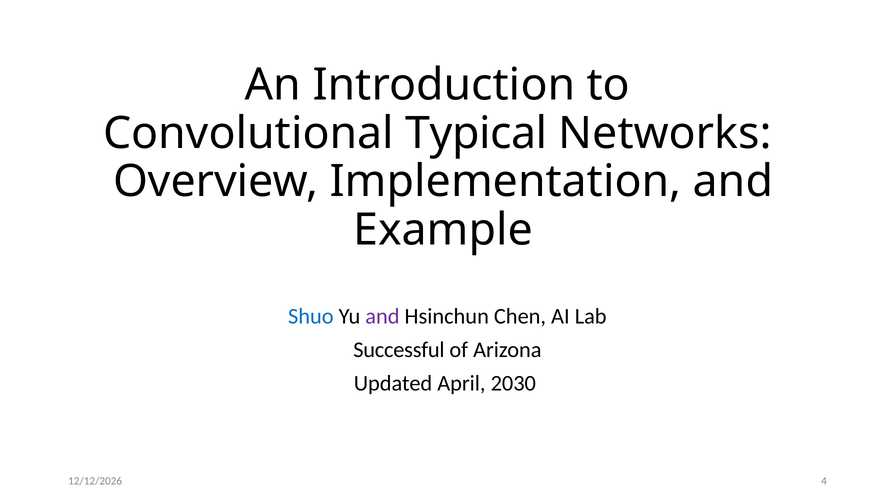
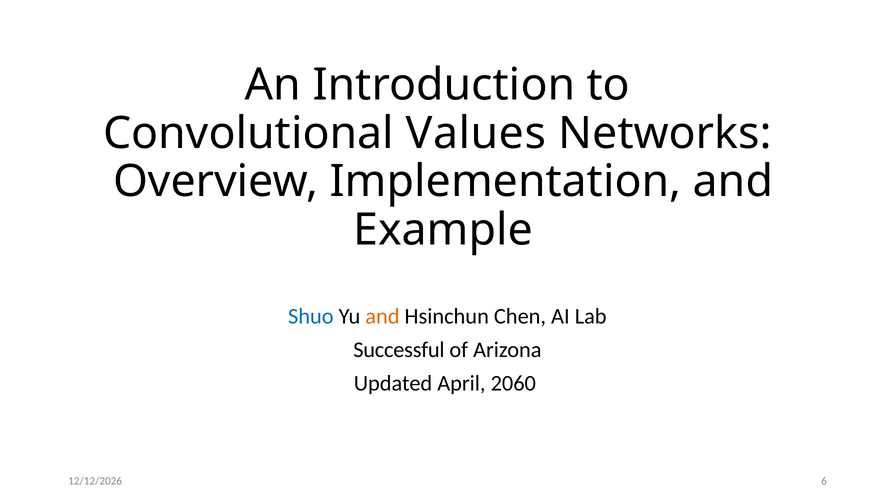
Typical: Typical -> Values (476, 133)
and colour: purple -> orange (382, 316)
2030: 2030 -> 2060 (513, 383)
4: 4 -> 6 (824, 481)
